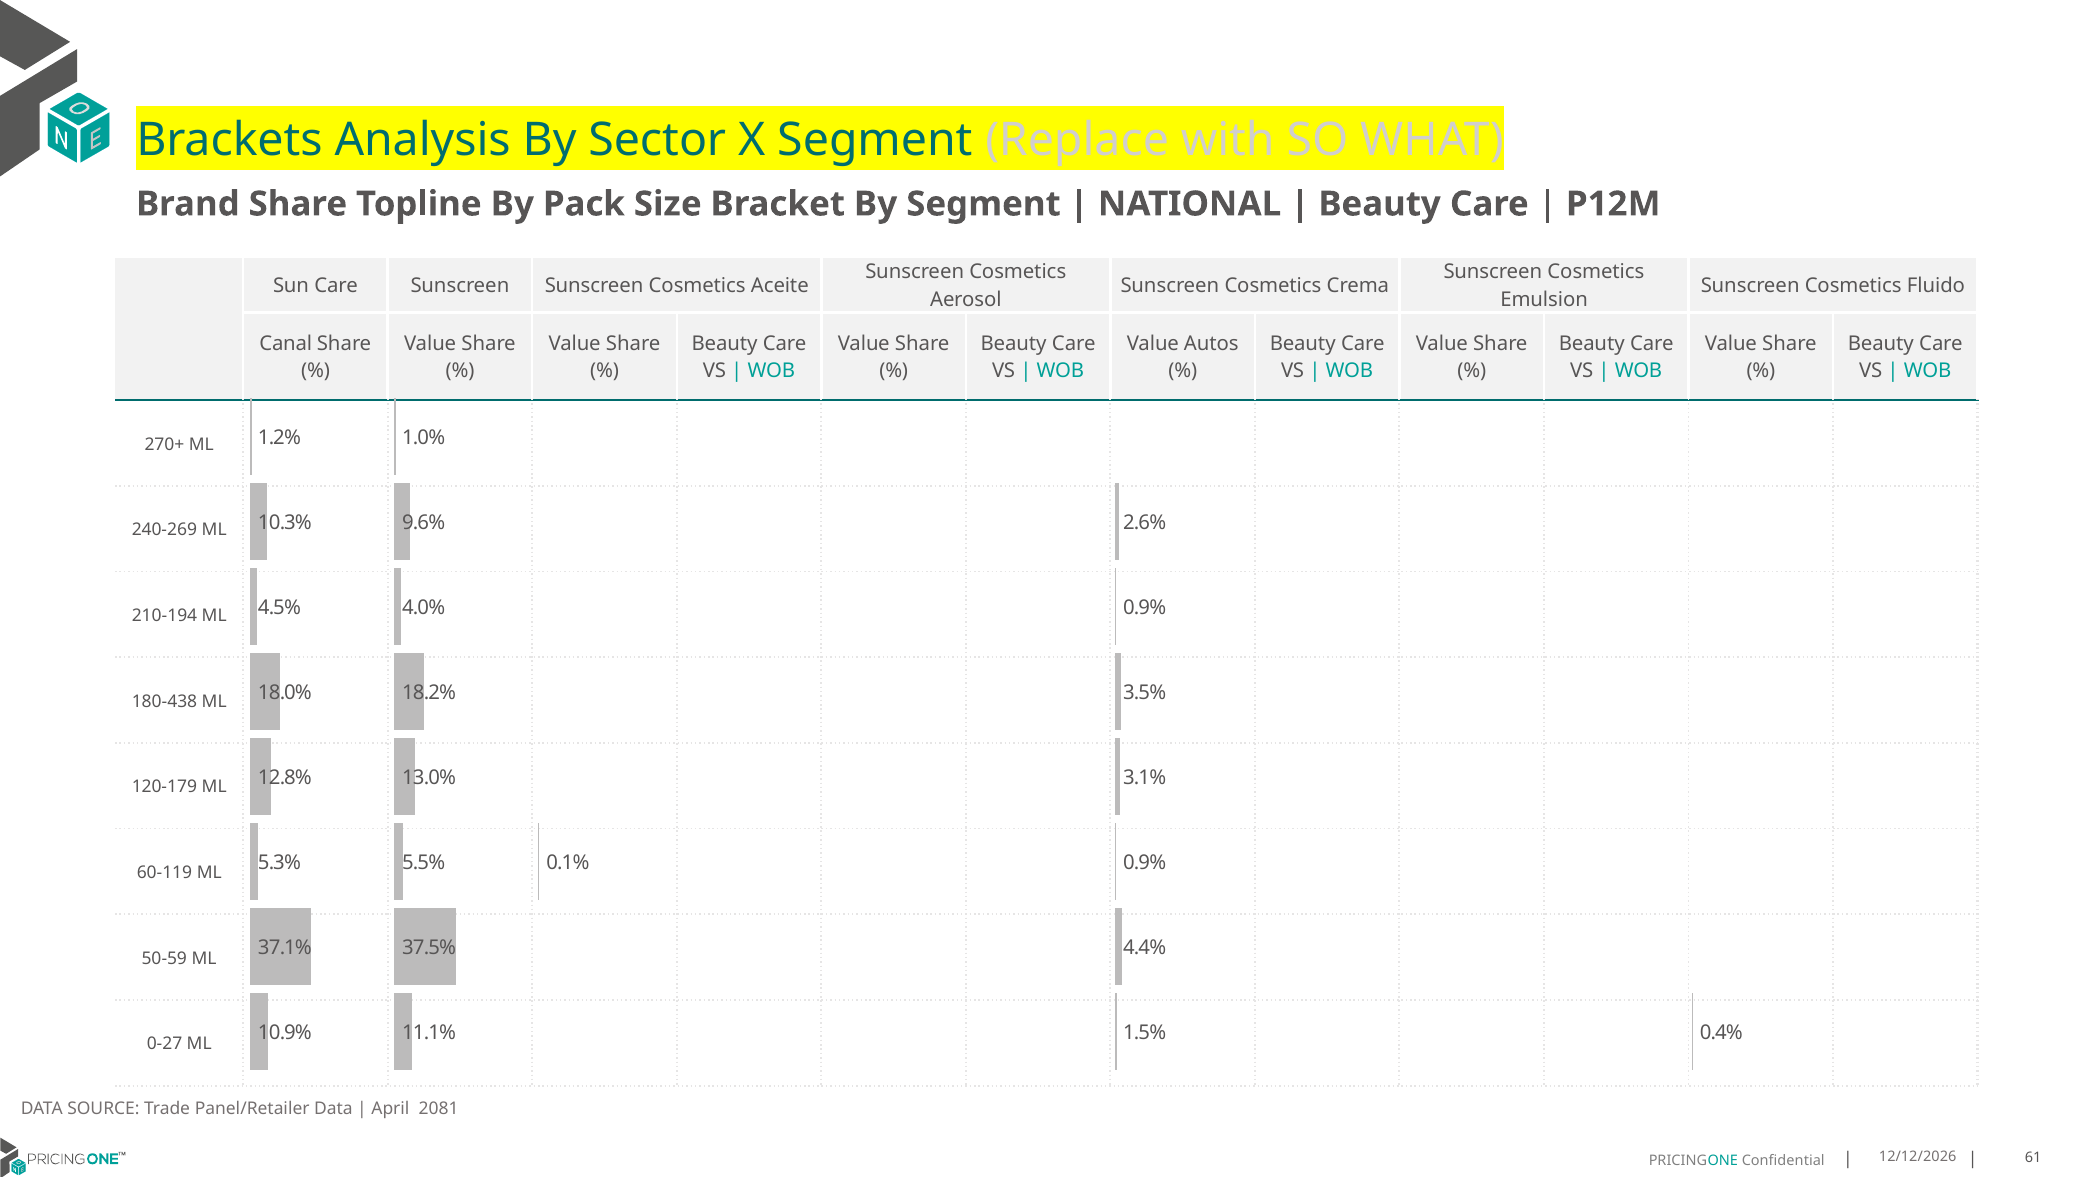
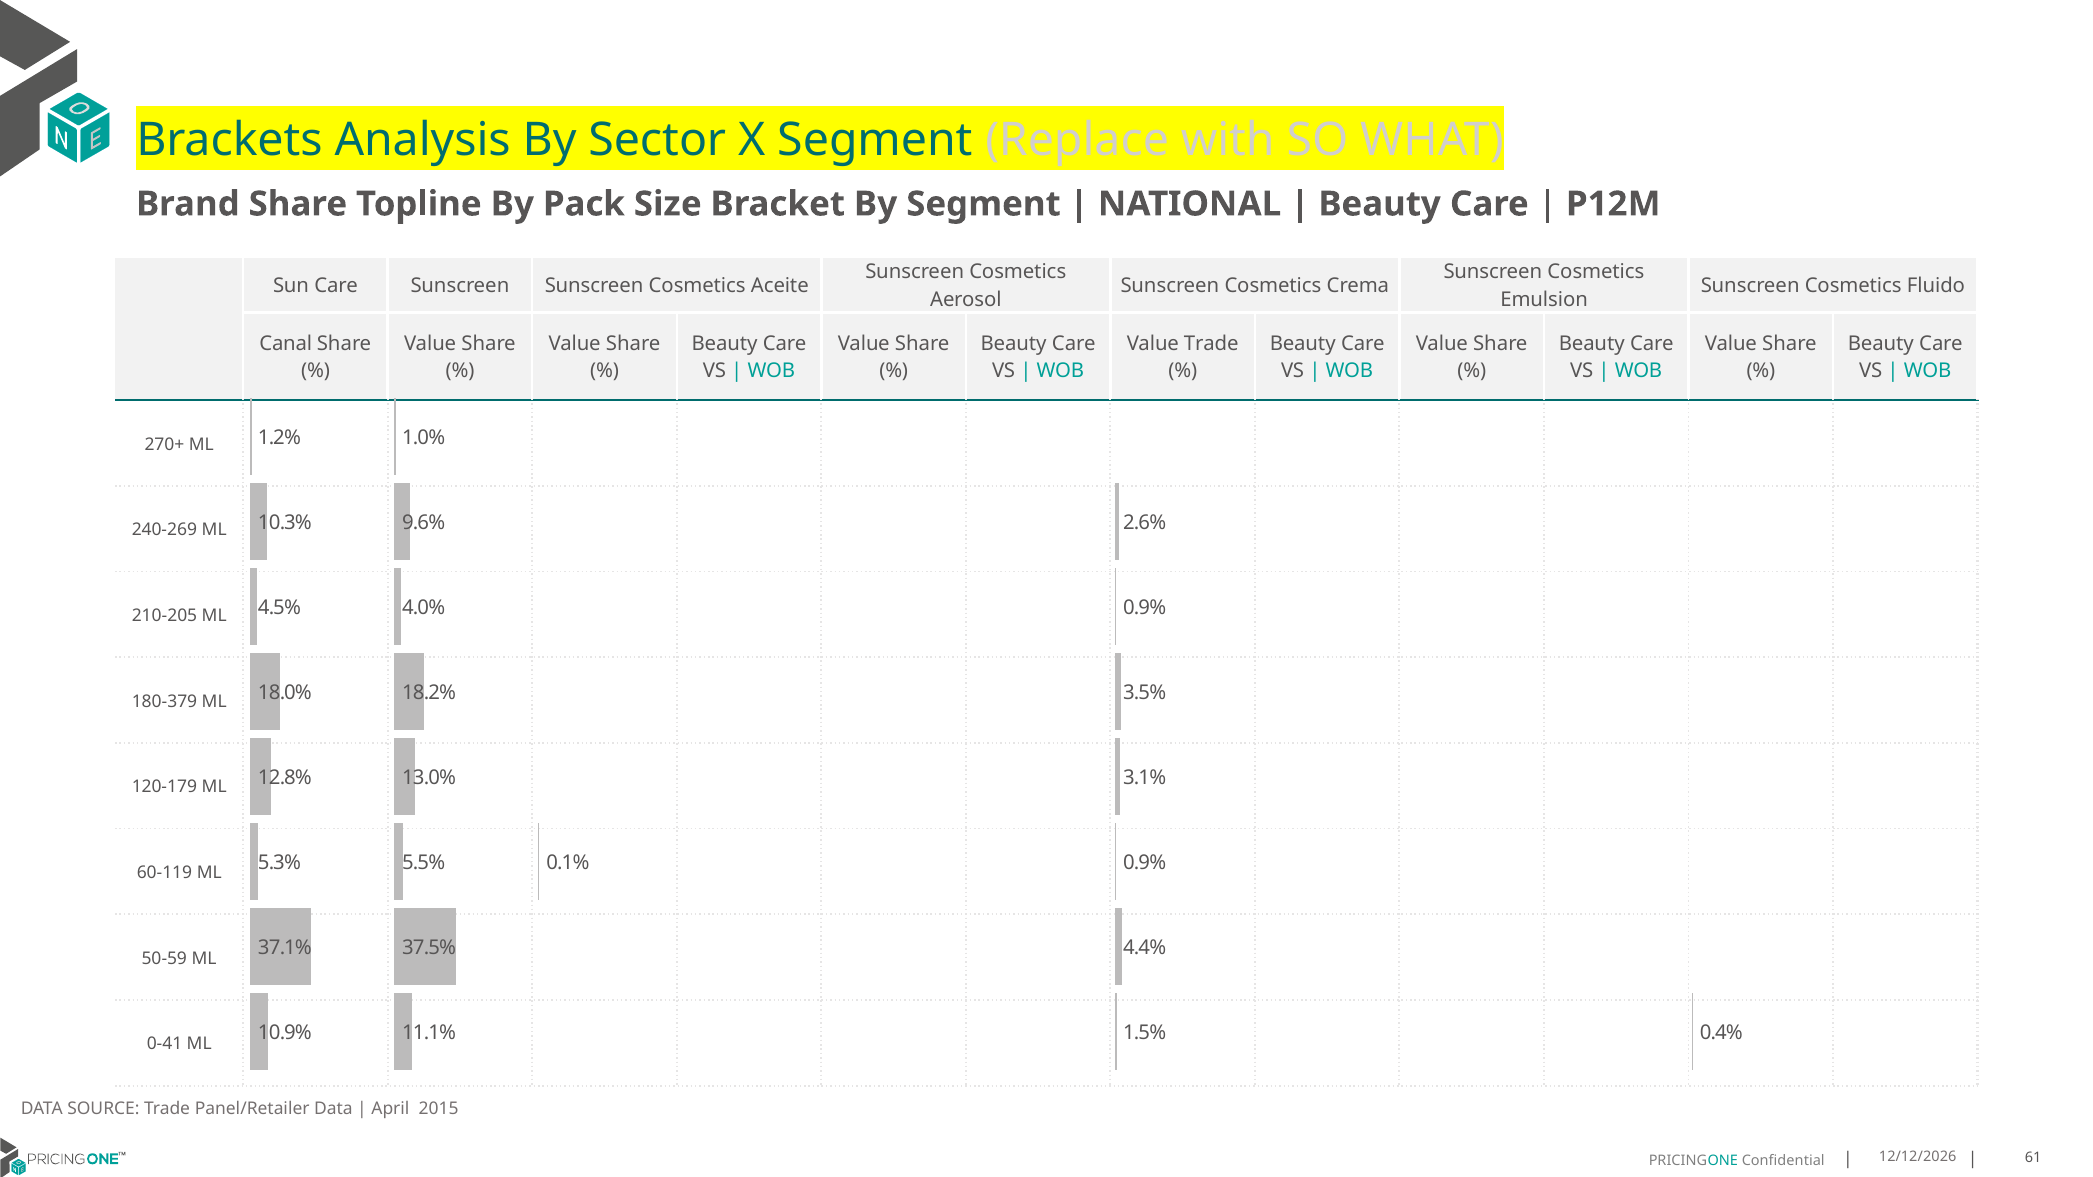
Value Autos: Autos -> Trade (1211, 344)
210-194: 210-194 -> 210-205 (164, 616)
180-438: 180-438 -> 180-379 (164, 702)
0-27: 0-27 -> 0-41 (165, 1044)
2081: 2081 -> 2015 (439, 1109)
